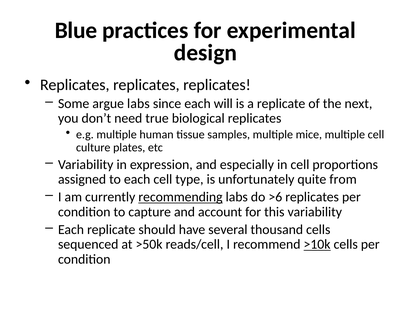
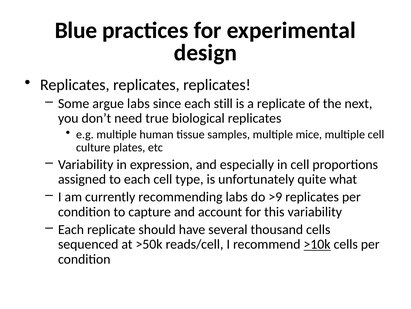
will: will -> still (223, 103)
from: from -> what (343, 179)
recommending underline: present -> none (181, 197)
>6: >6 -> >9 (275, 197)
